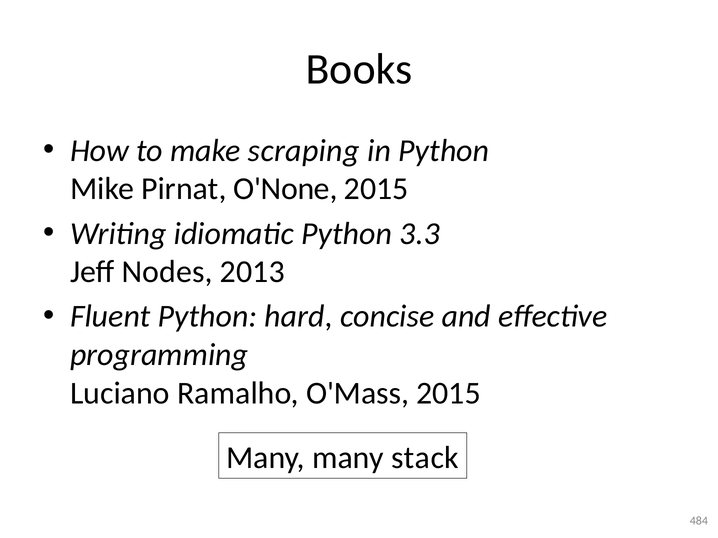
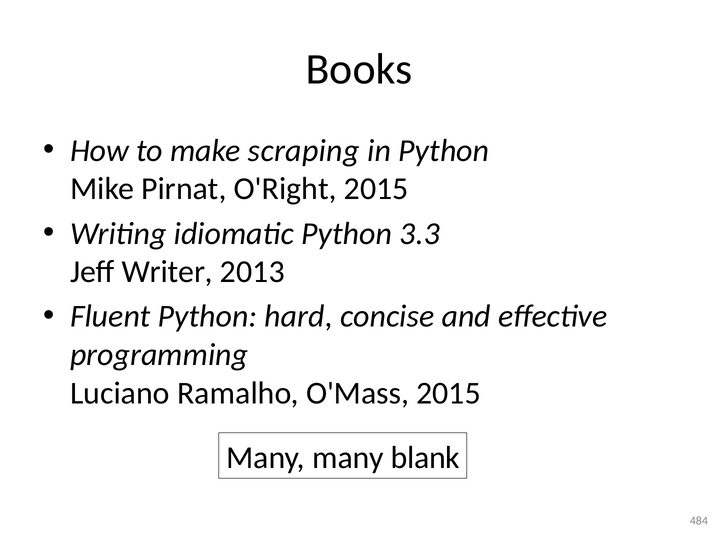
O'None: O'None -> O'Right (285, 189)
Nodes: Nodes -> Writer (167, 272)
stack: stack -> blank (425, 458)
